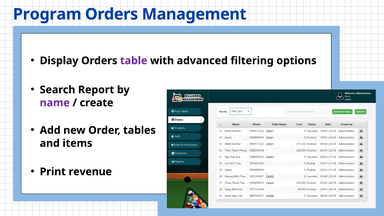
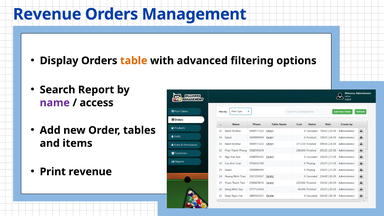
Program: Program -> Revenue (47, 14)
table colour: purple -> orange (134, 61)
create: create -> access (97, 103)
